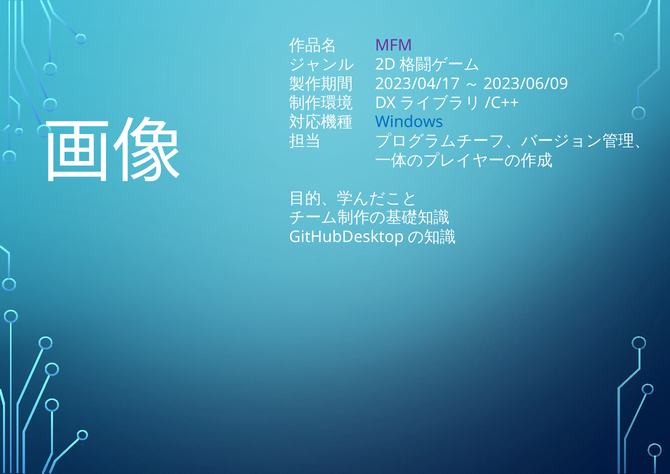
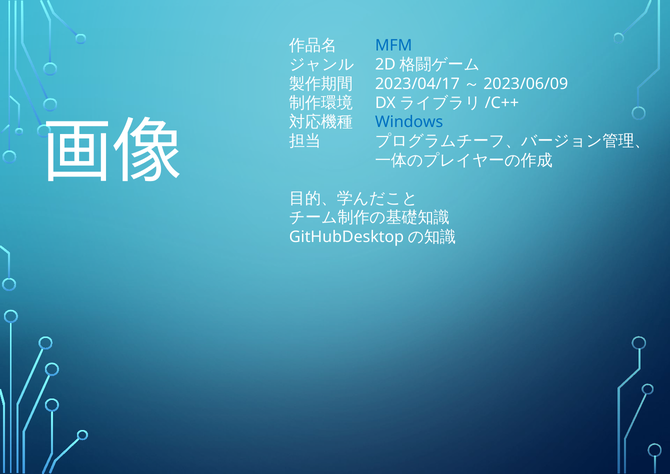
MFM colour: purple -> blue (394, 46)
